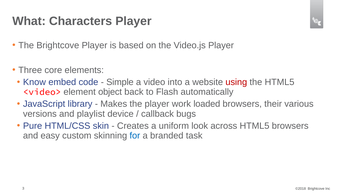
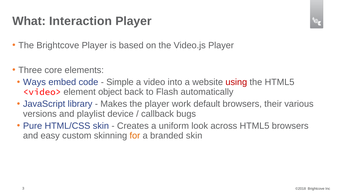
Characters: Characters -> Interaction (80, 21)
Know: Know -> Ways (34, 82)
loaded: loaded -> default (207, 104)
for colour: blue -> orange (135, 136)
branded task: task -> skin (194, 136)
